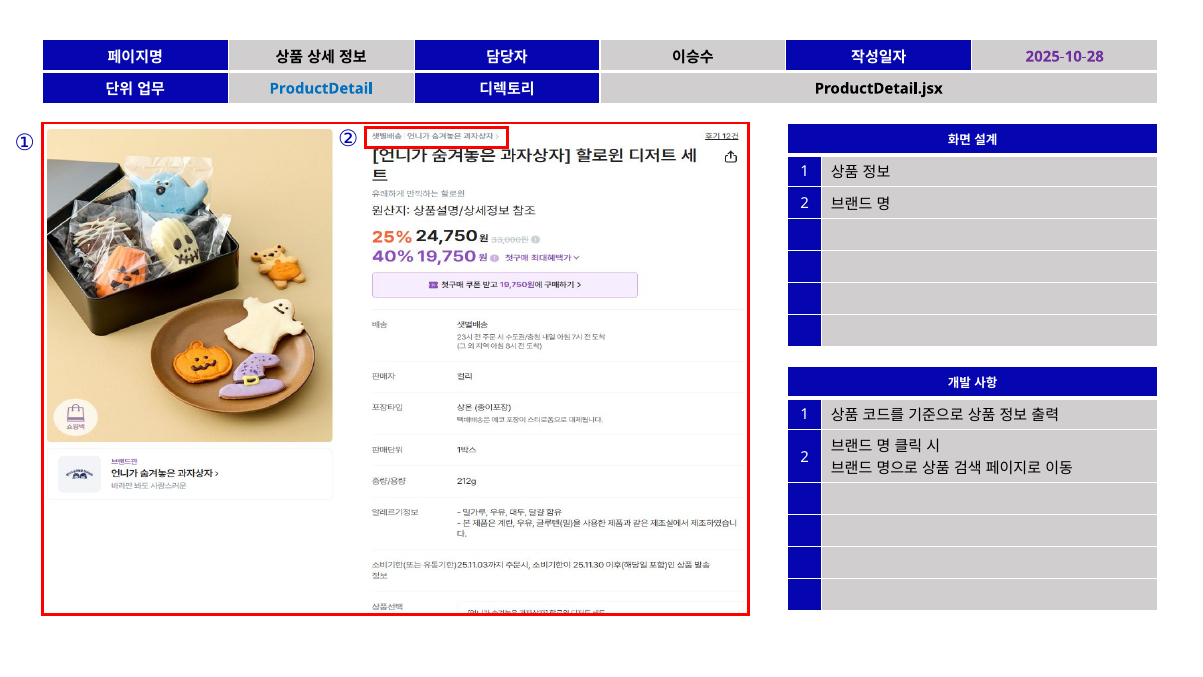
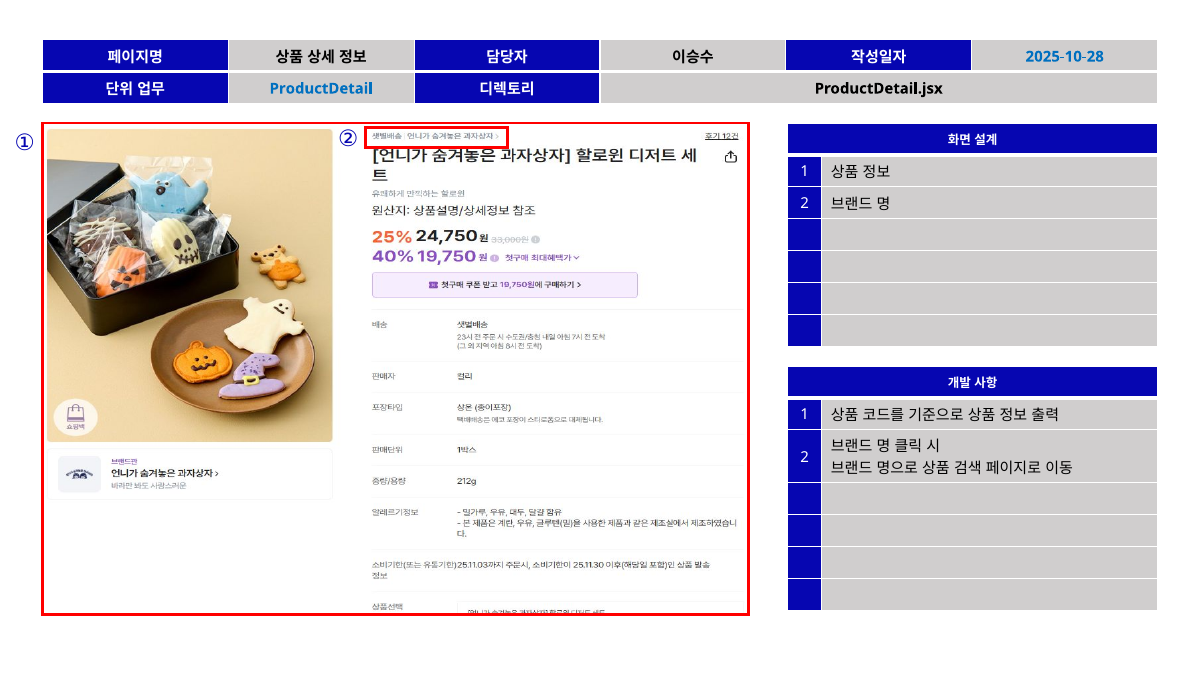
2025-10-28 colour: purple -> blue (1065, 57)
